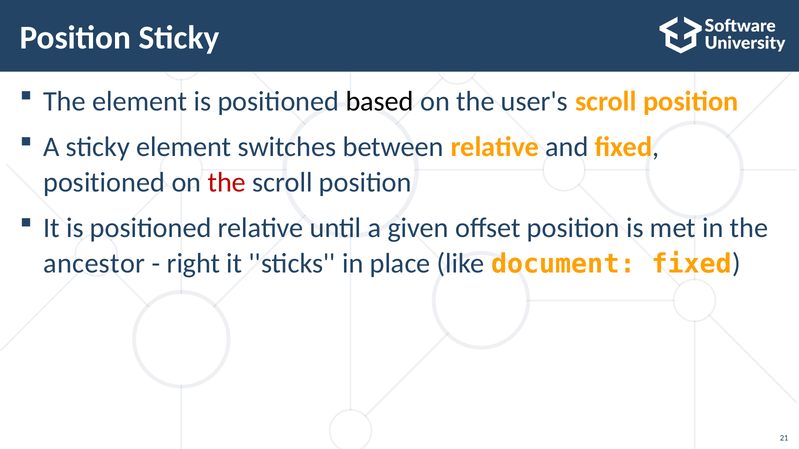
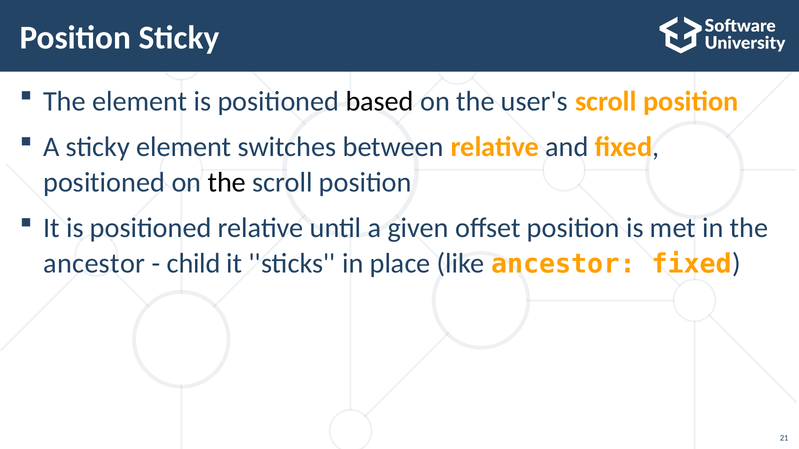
the colour: red -> black (227, 183)
right: right -> child (194, 264)
like document: document -> ancestor (563, 264)
